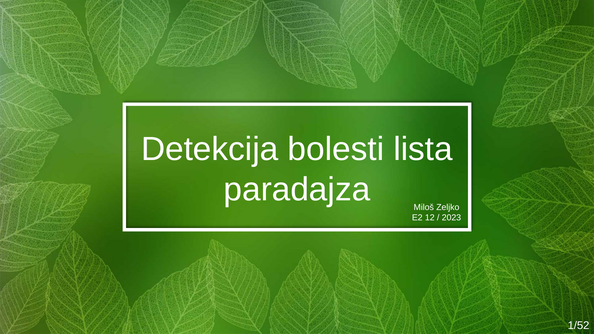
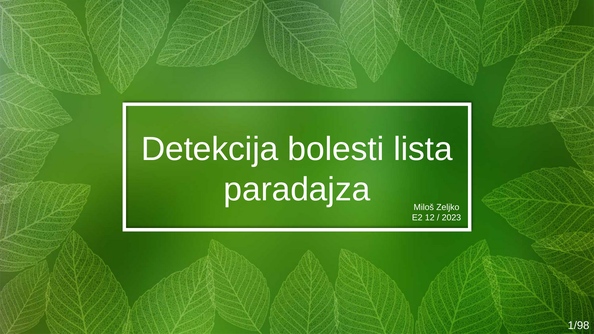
1/52: 1/52 -> 1/98 (579, 326)
